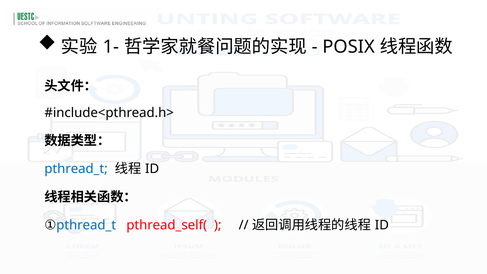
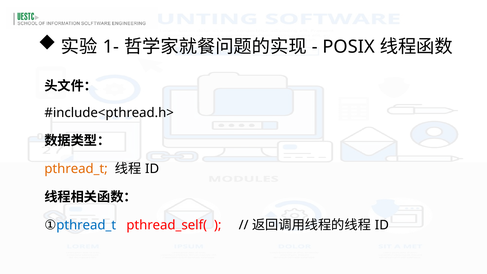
pthread_t colour: blue -> orange (76, 169)
